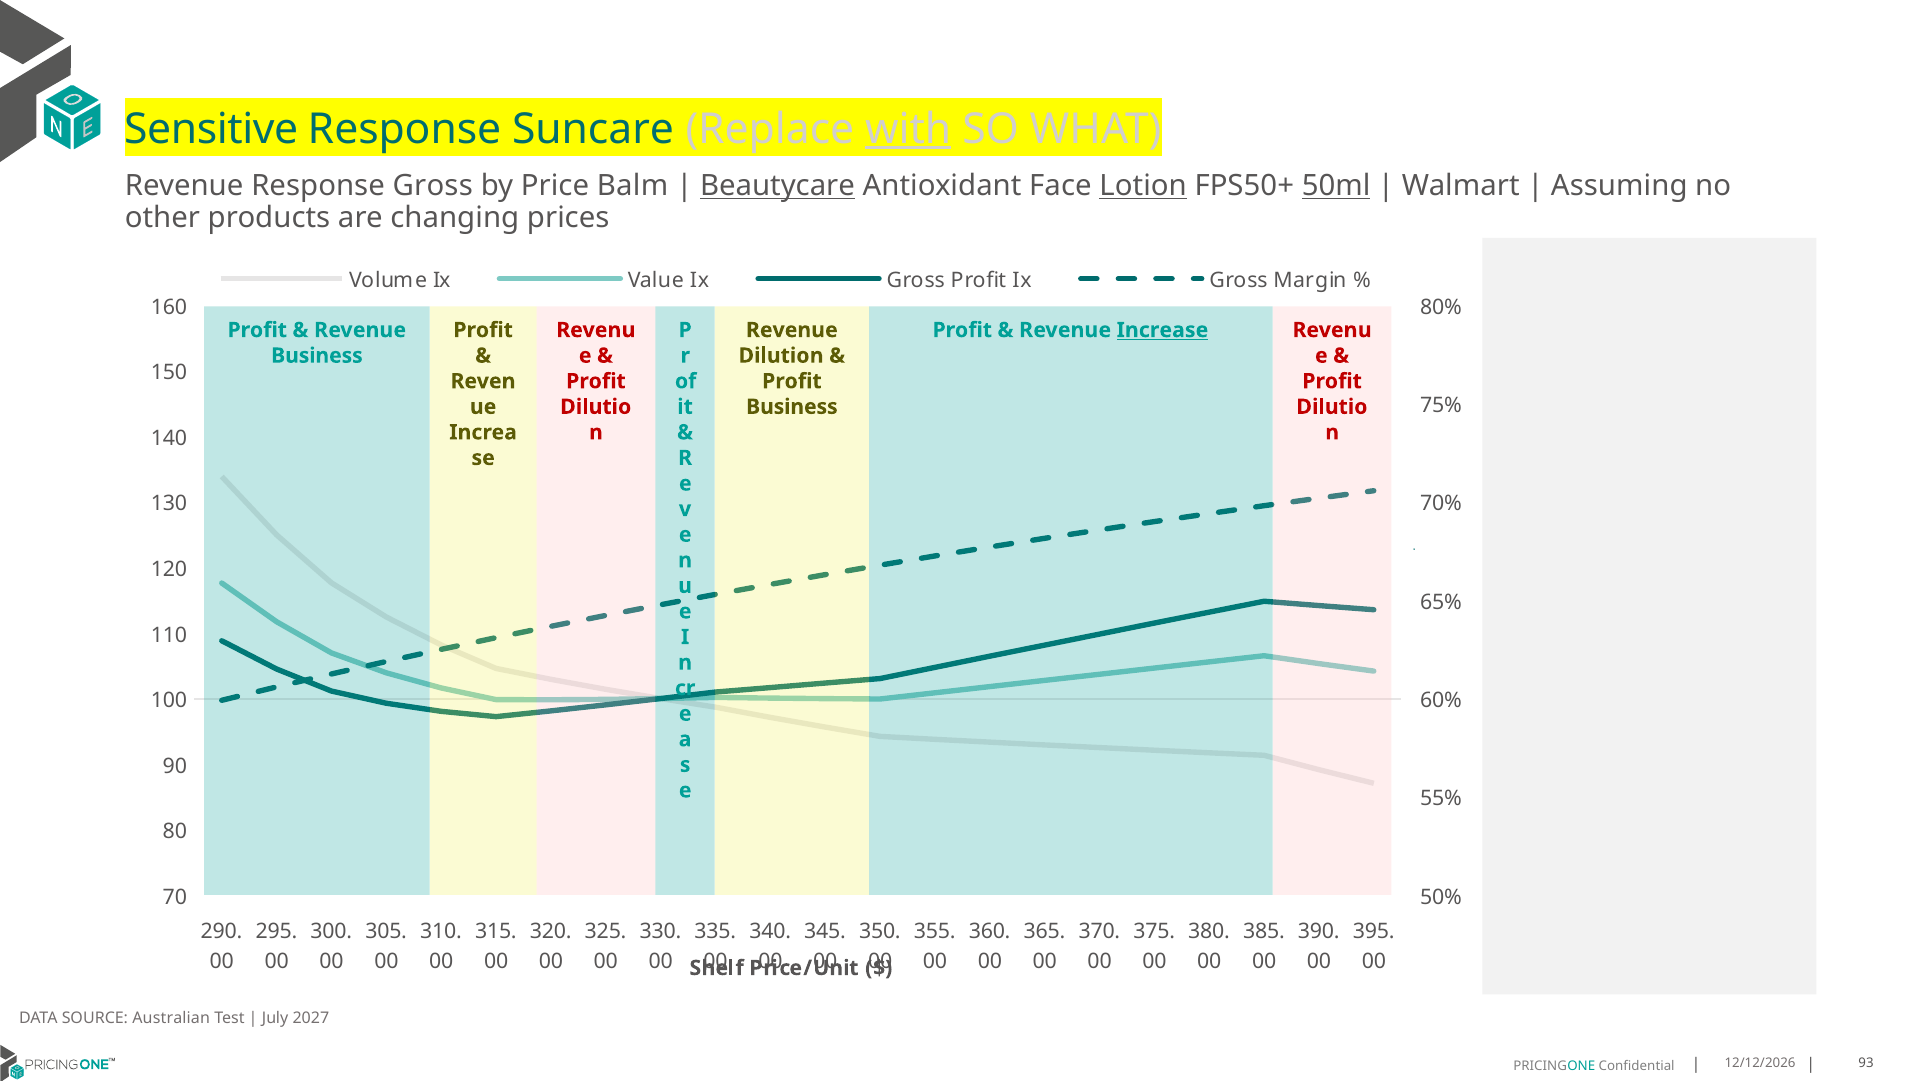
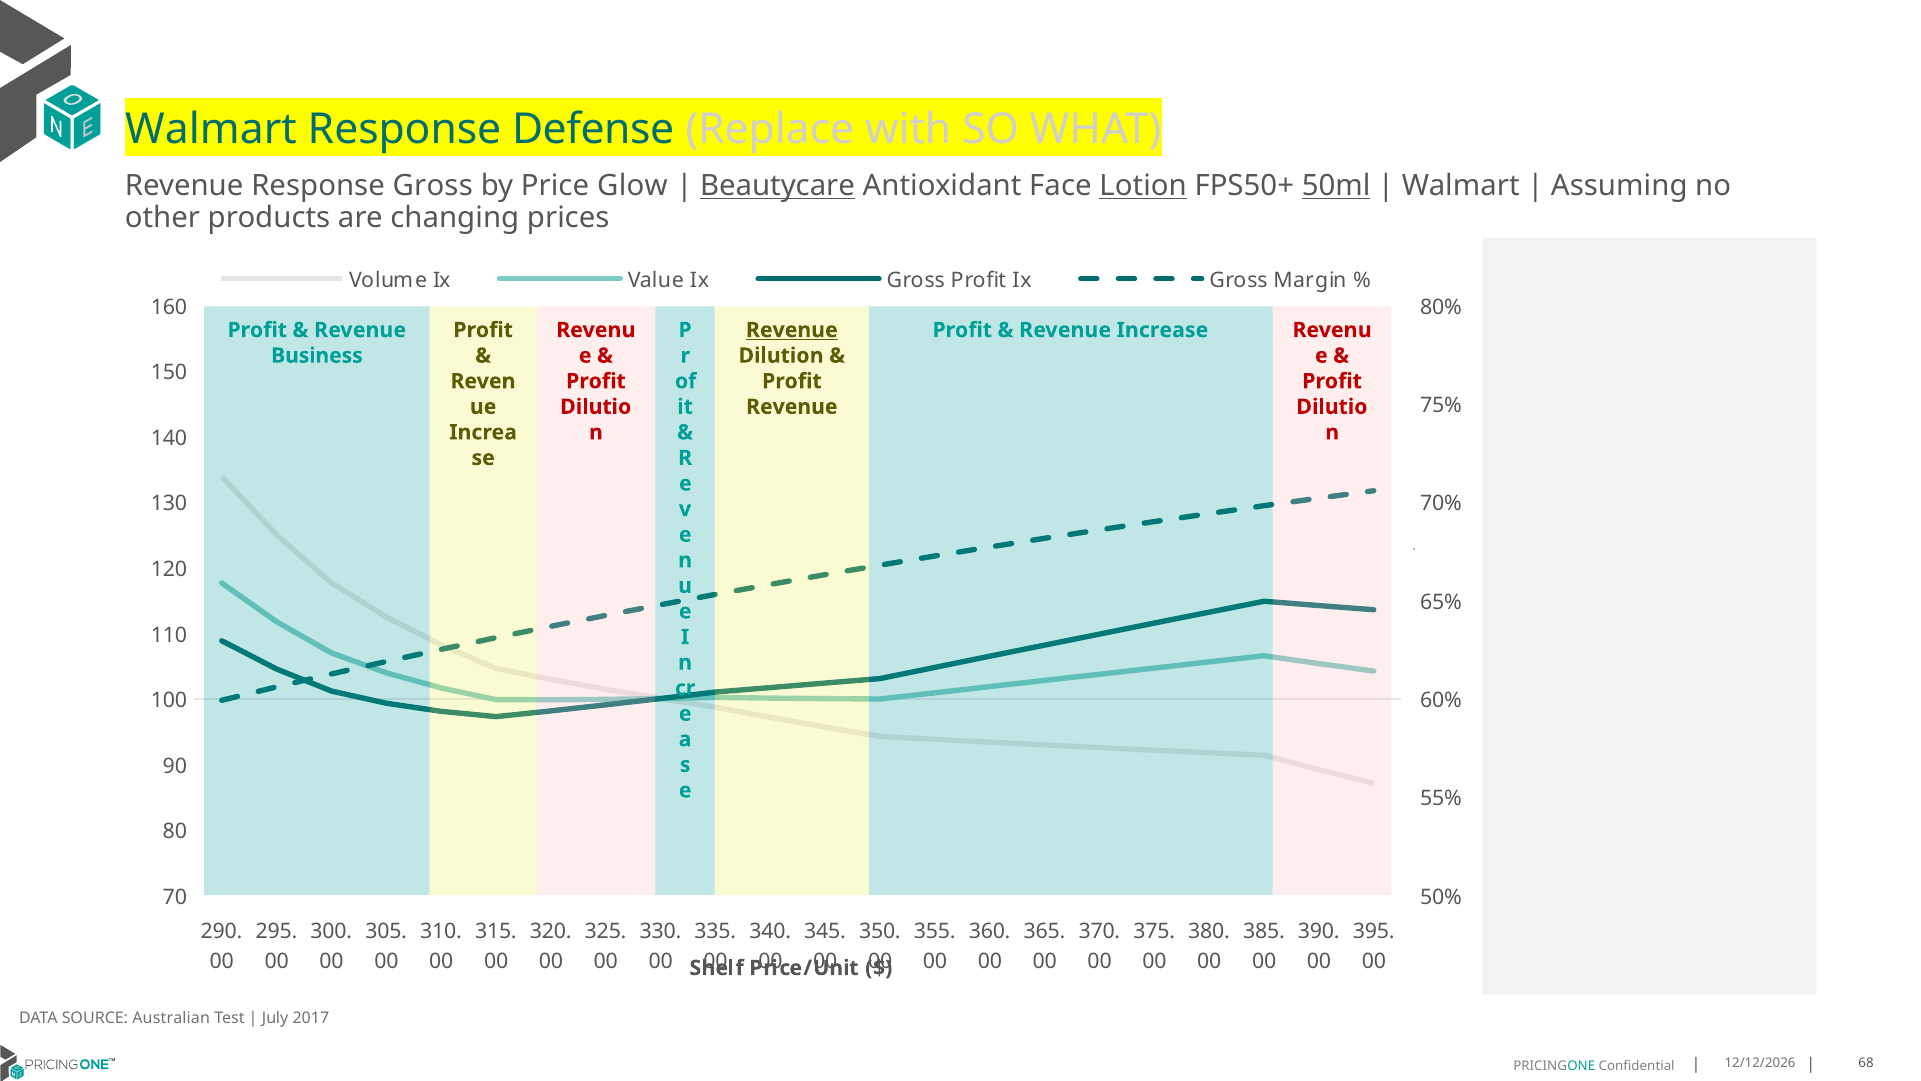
Sensitive: Sensitive -> Walmart (211, 129)
Suncare: Suncare -> Defense (593, 129)
with underline: present -> none (908, 129)
Balm: Balm -> Glow (632, 186)
Revenue underline: none -> present (792, 330)
Increase underline: present -> none (1162, 330)
Business: Business -> Revenue (792, 407)
2027: 2027 -> 2017 (311, 1018)
93: 93 -> 68 (1866, 1062)
